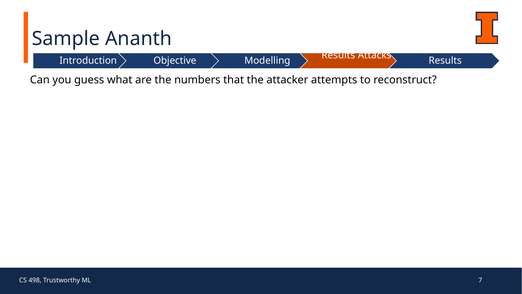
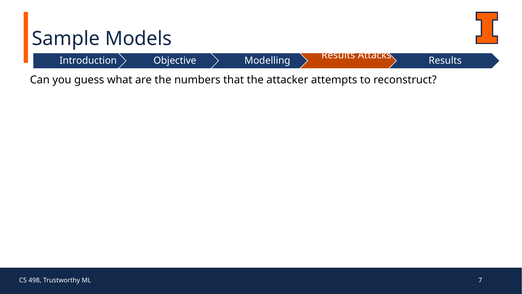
Ananth: Ananth -> Models (139, 39)
